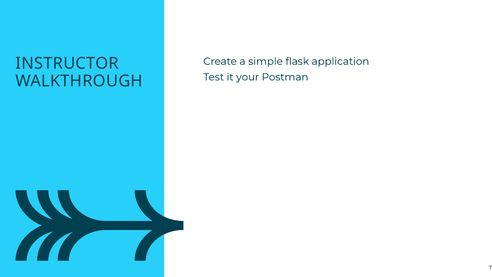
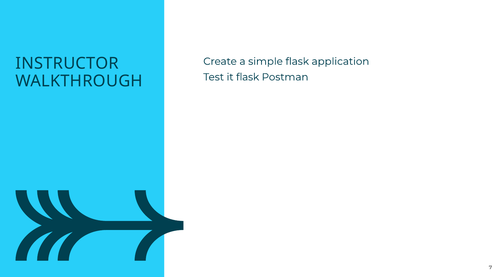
it your: your -> flask (248, 77)
